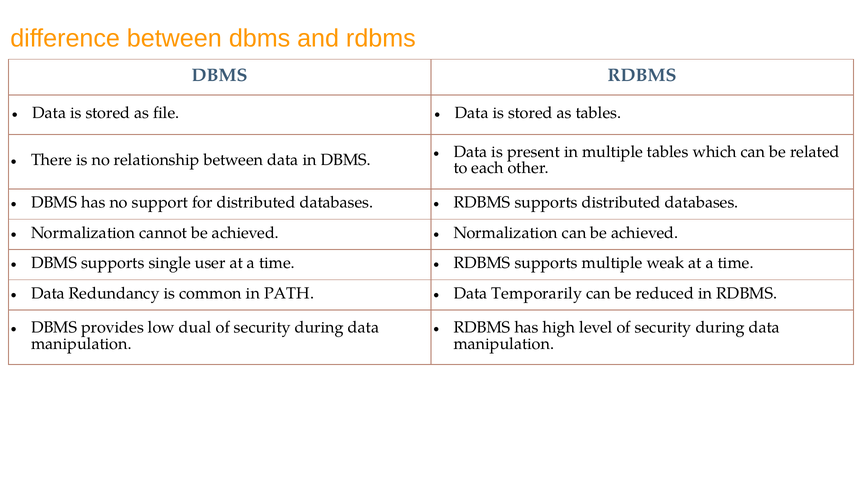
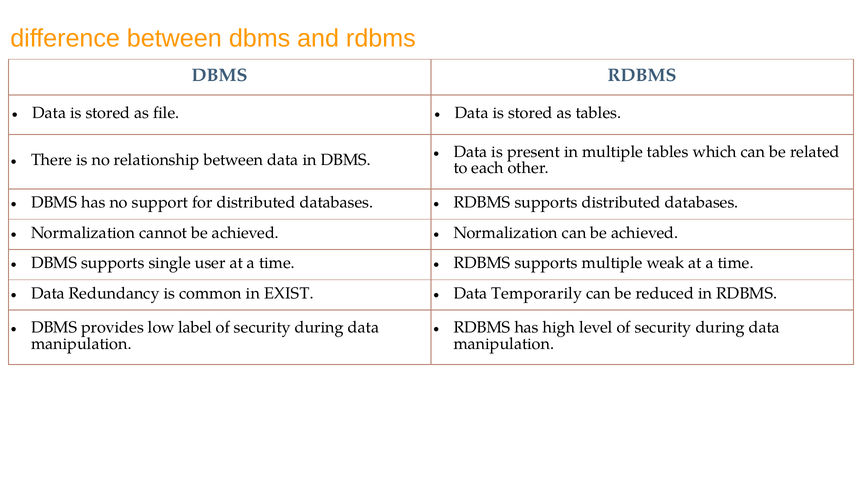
PATH: PATH -> EXIST (289, 293)
dual: dual -> label (195, 327)
